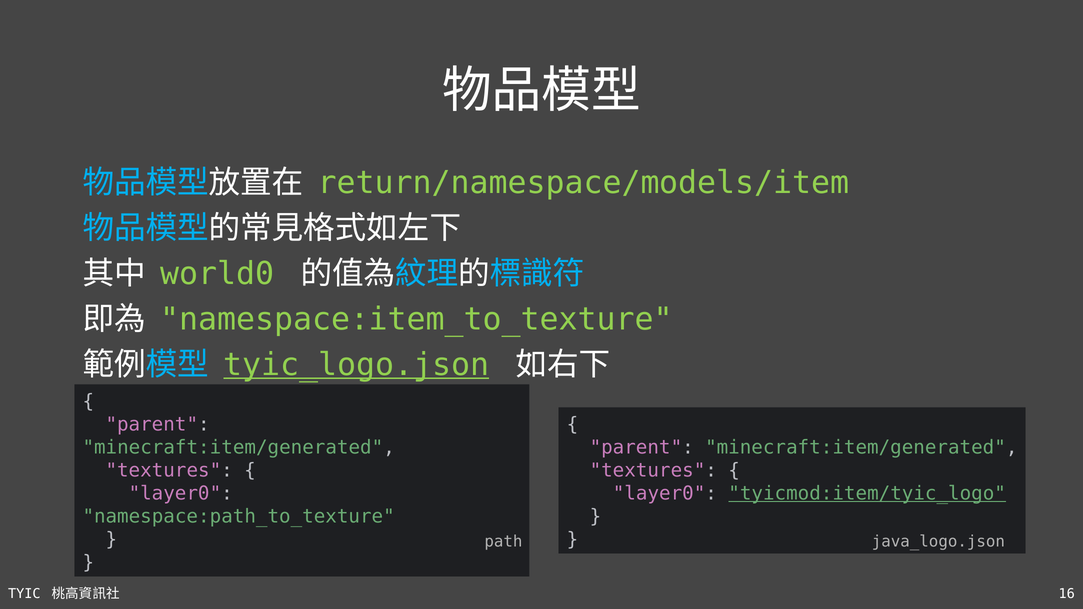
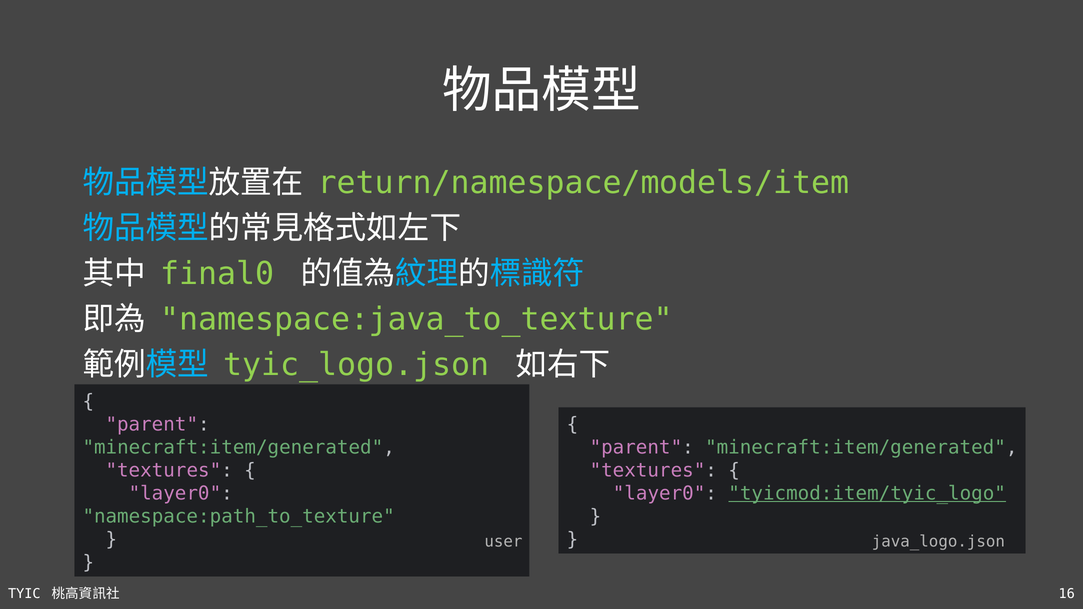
world0: world0 -> final0 (217, 274)
namespace:item_to_texture: namespace:item_to_texture -> namespace:java_to_texture (416, 319)
tyic_logo.json underline: present -> none (356, 365)
path: path -> user (503, 542)
